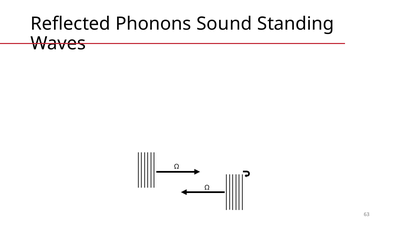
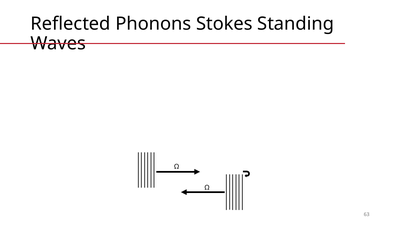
Sound: Sound -> Stokes (224, 24)
